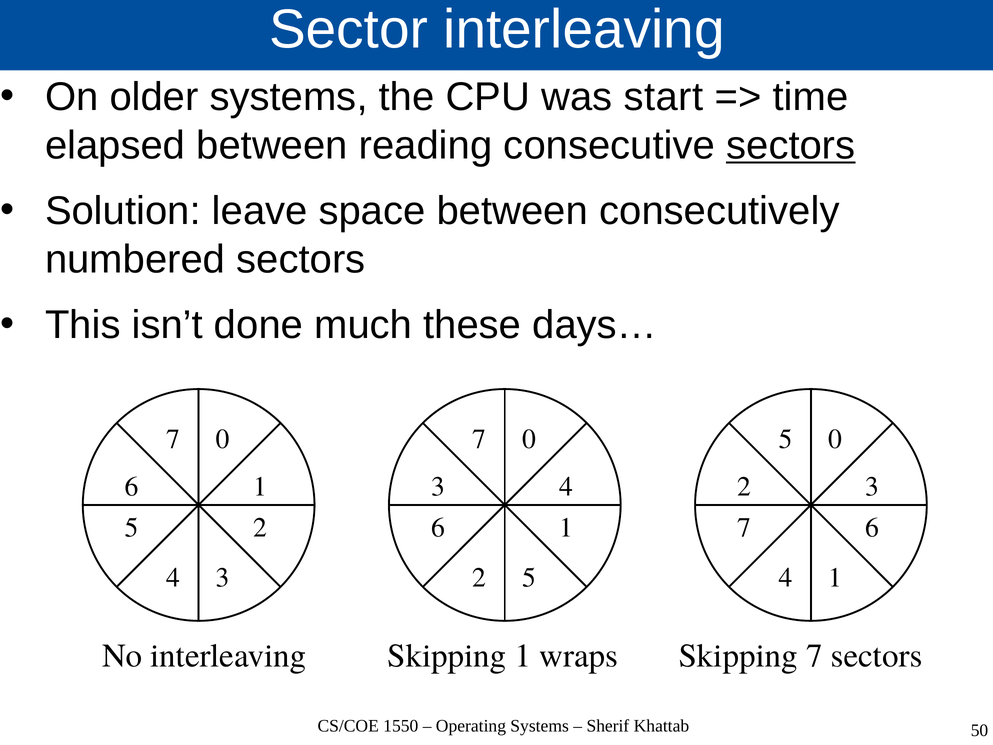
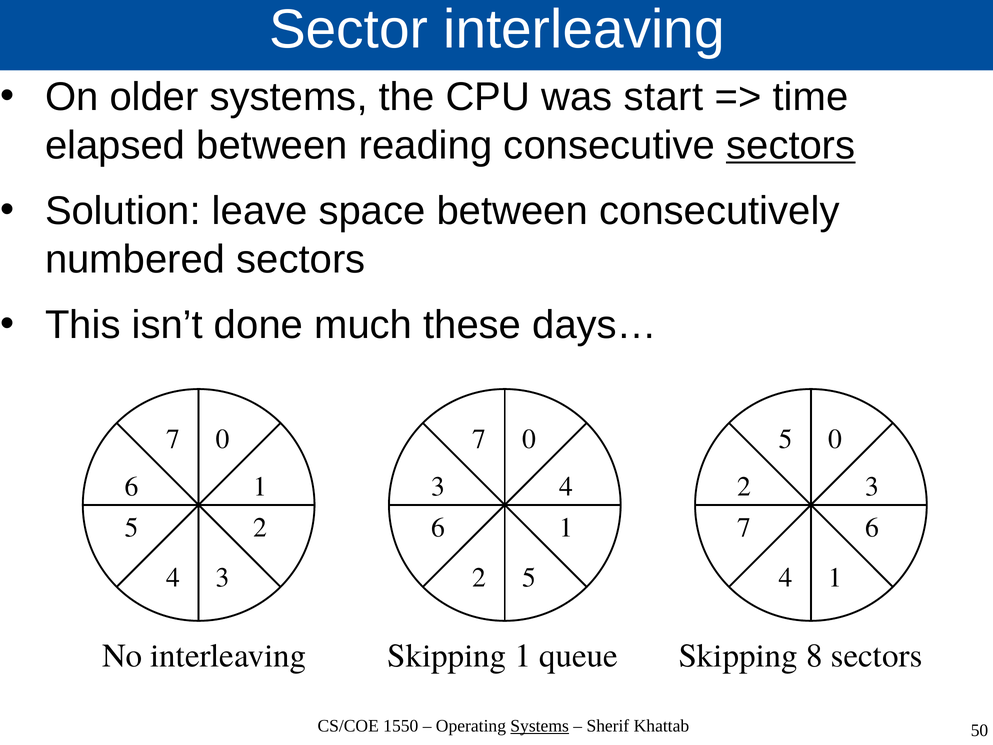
wraps: wraps -> queue (579, 655)
Skipping 7: 7 -> 8 (814, 655)
Systems underline: none -> present (540, 726)
